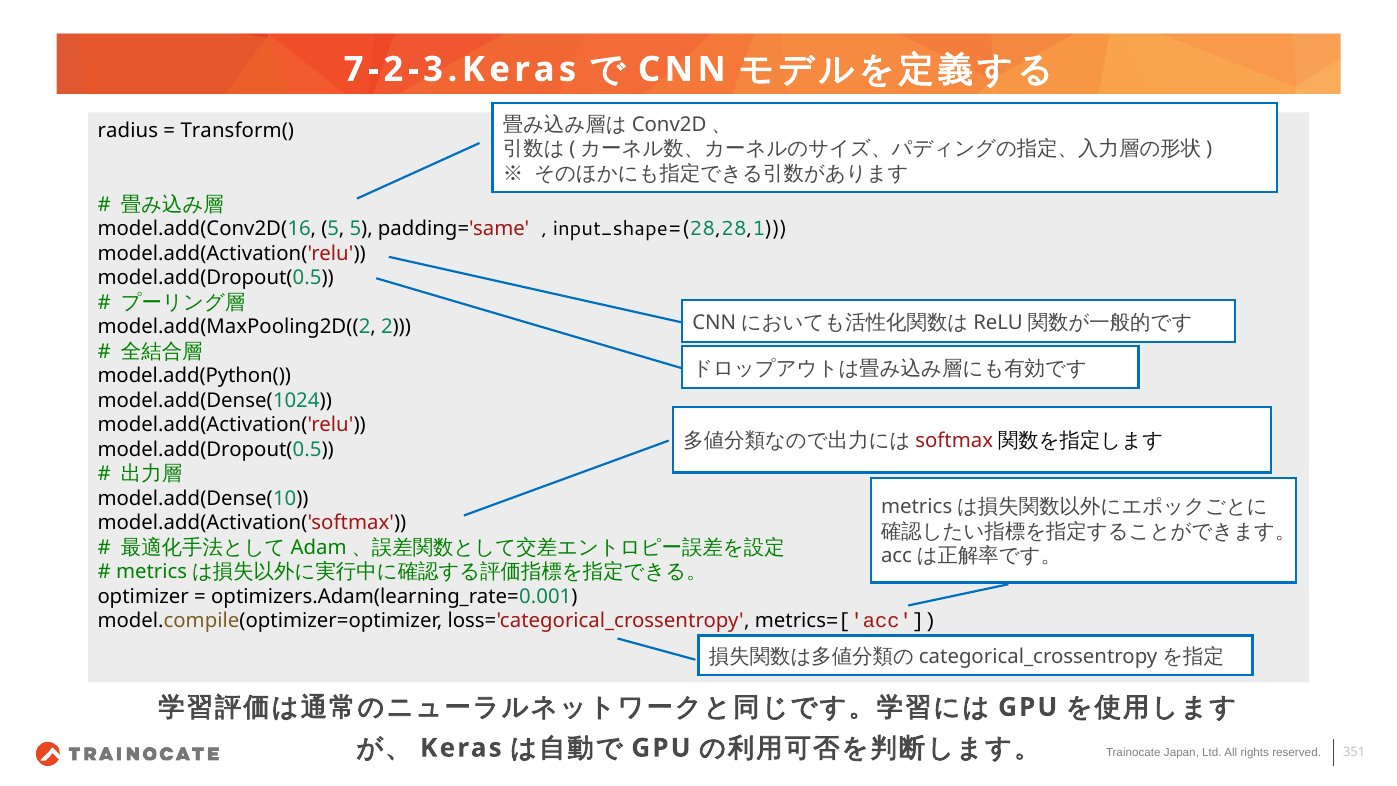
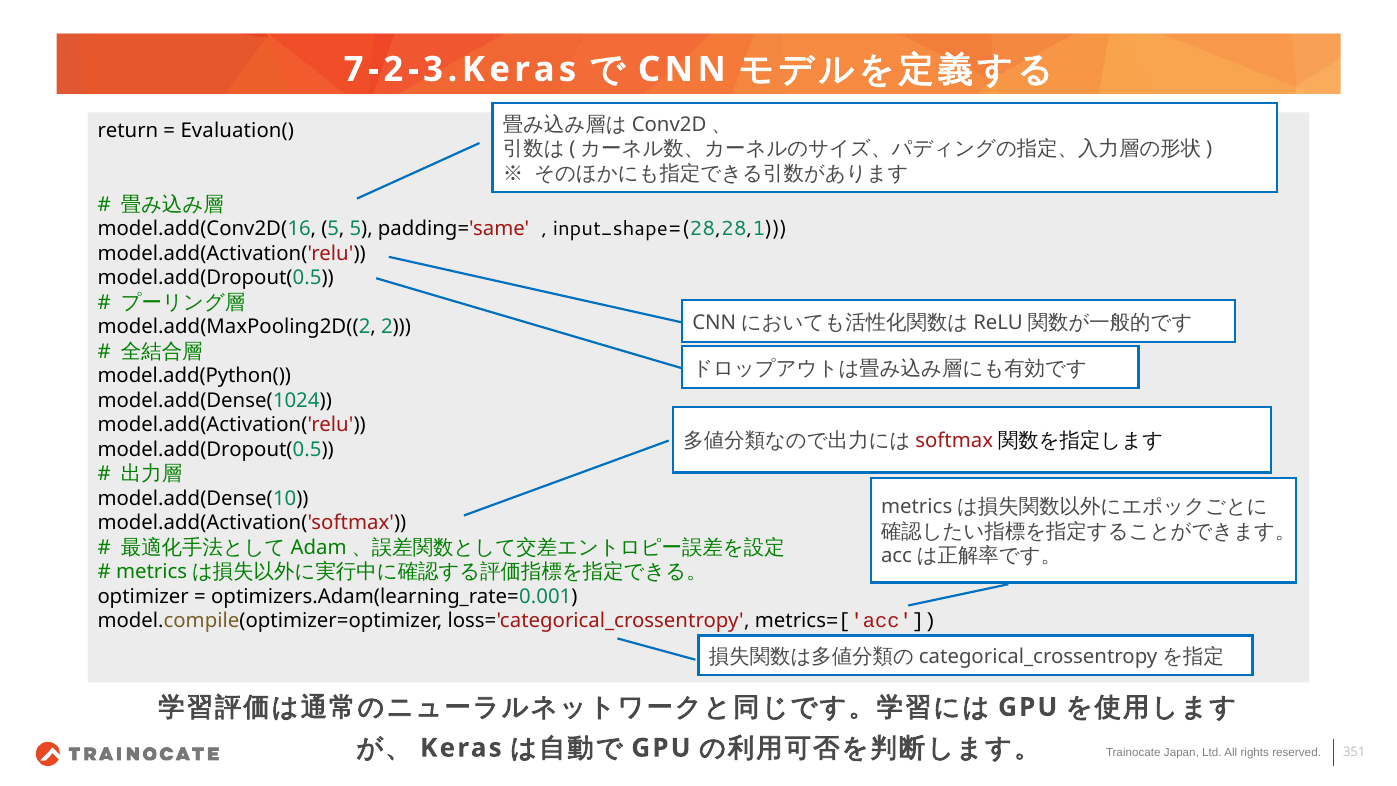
radius: radius -> return (128, 131)
Transform(: Transform( -> Evaluation( (237, 131)
